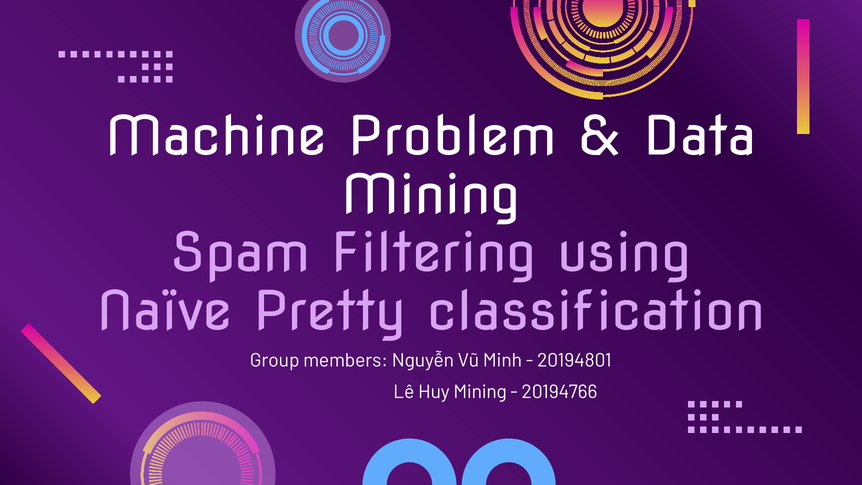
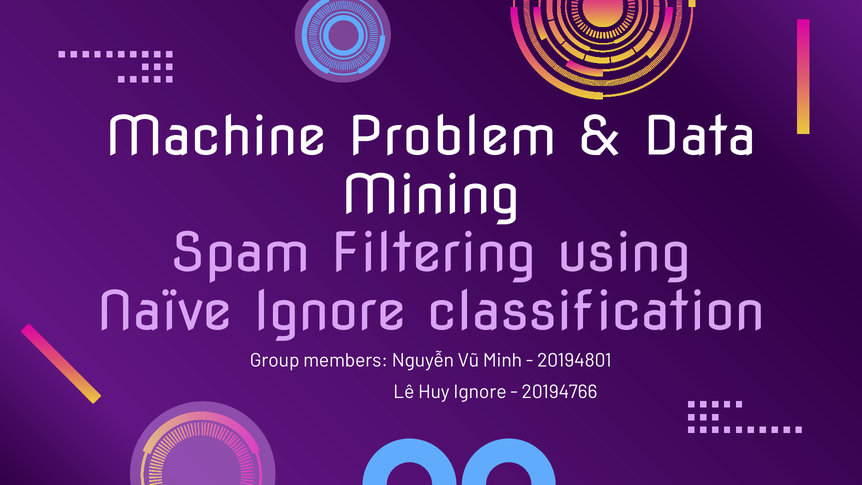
Pretty: Pretty -> Ignore (330, 312)
Huy Mining: Mining -> Ignore (480, 392)
